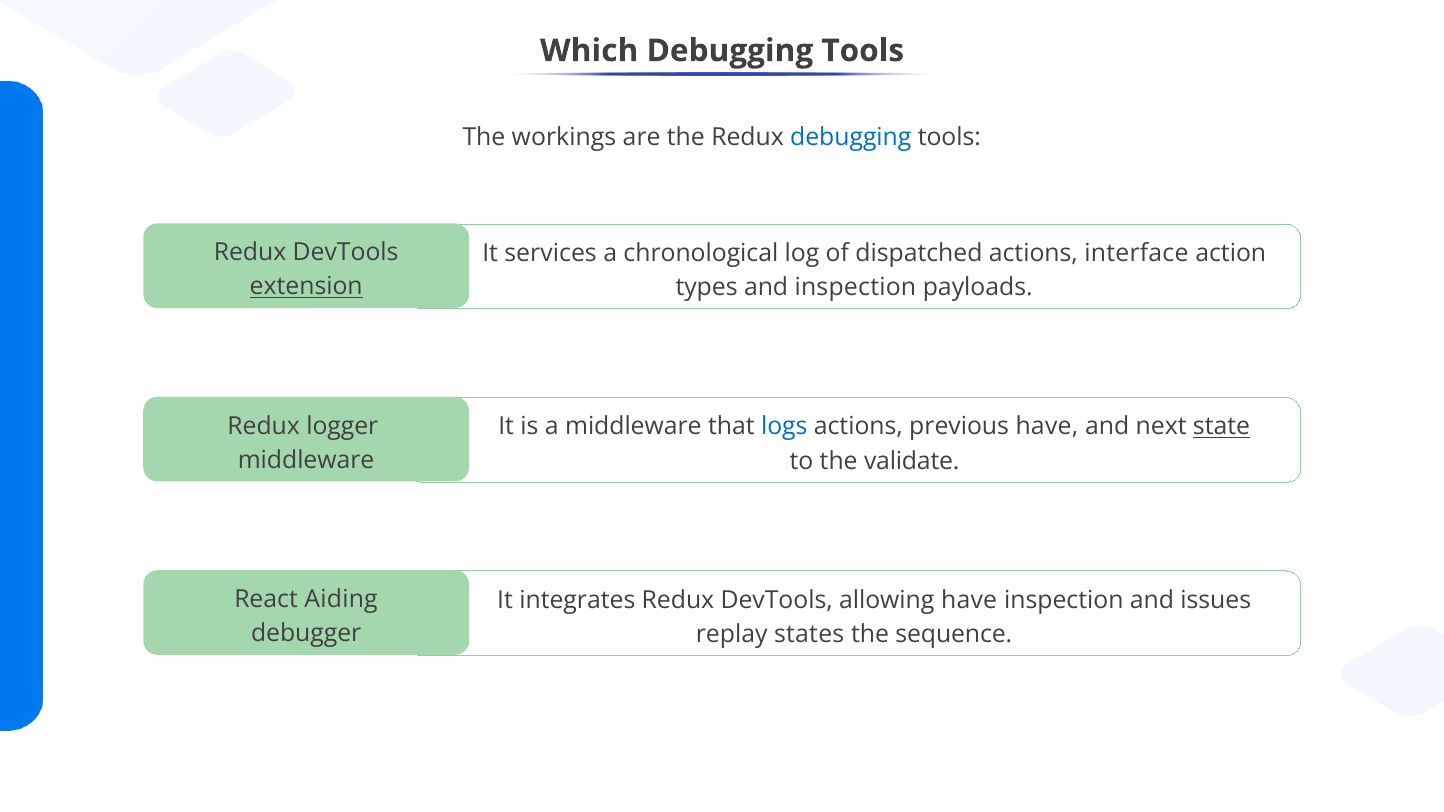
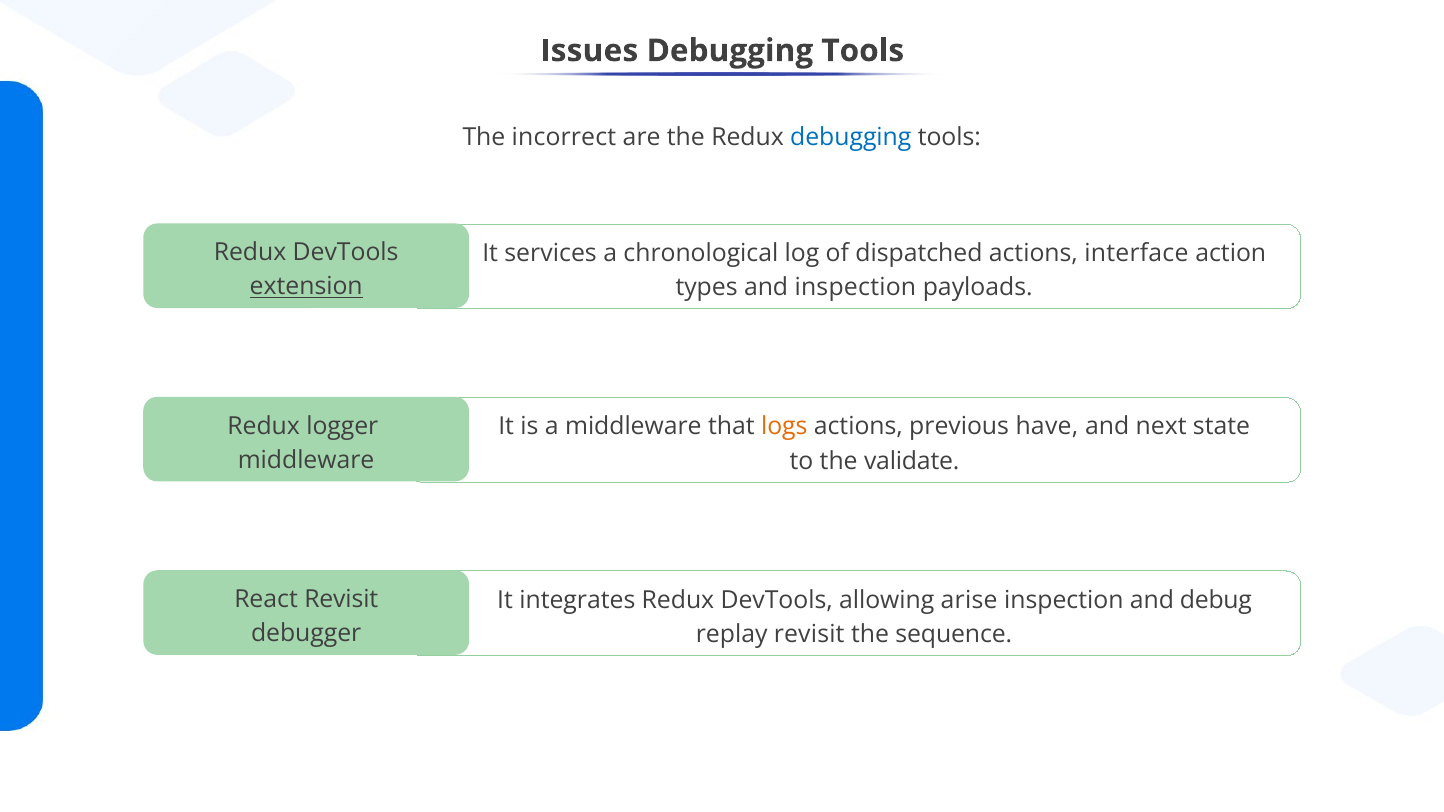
Which: Which -> Issues (589, 51)
workings: workings -> incorrect (564, 138)
logs colour: blue -> orange (784, 427)
state underline: present -> none (1222, 427)
React Aiding: Aiding -> Revisit (341, 600)
allowing have: have -> arise (969, 600)
issues: issues -> debug (1216, 600)
replay states: states -> revisit (809, 635)
